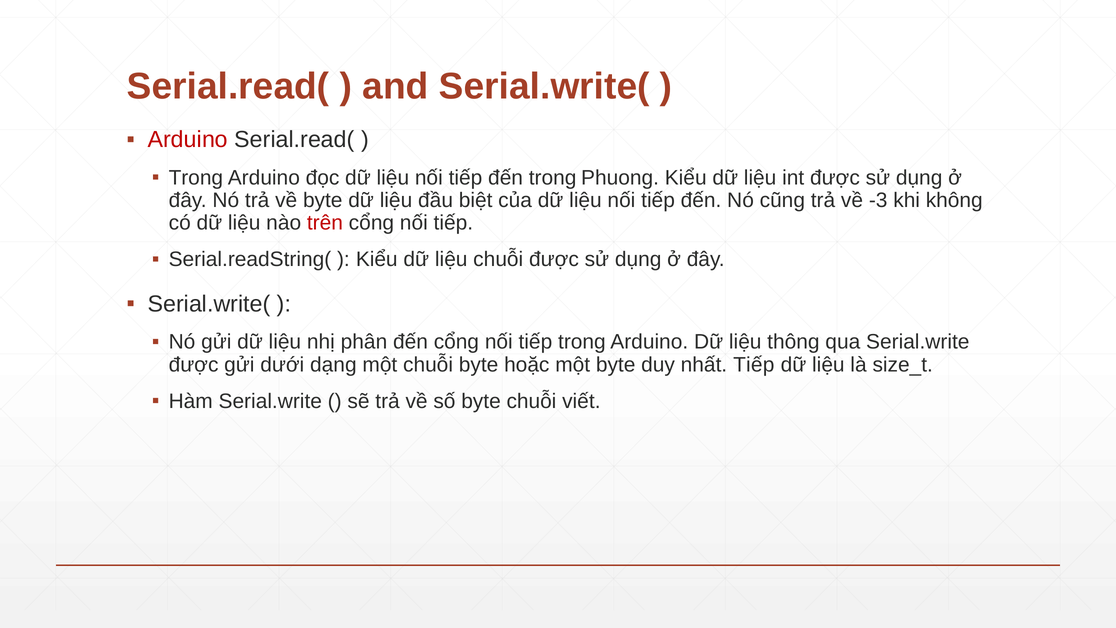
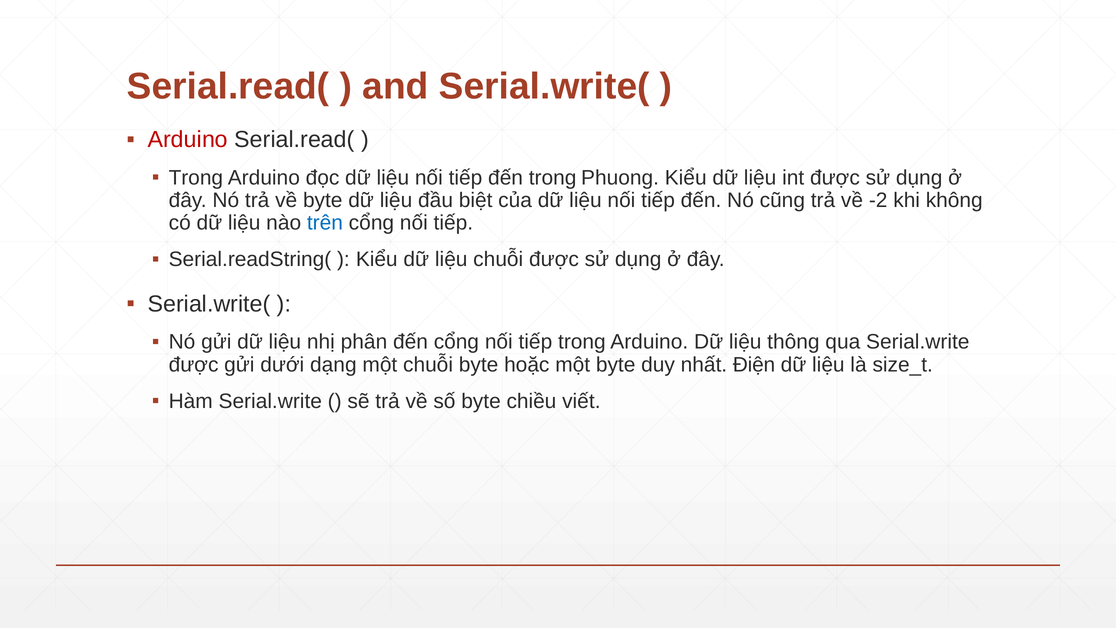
-3: -3 -> -2 (878, 200)
trên colour: red -> blue (325, 223)
nhất Tiếp: Tiếp -> Điện (754, 365)
byte chuỗi: chuỗi -> chiều (531, 401)
